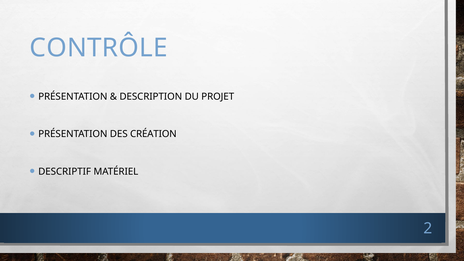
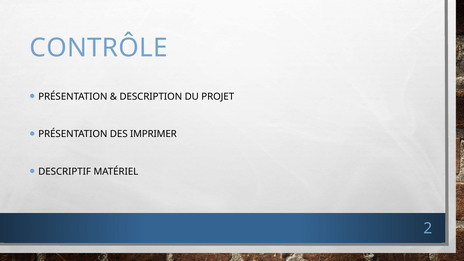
CRÉATION: CRÉATION -> IMPRIMER (153, 134)
